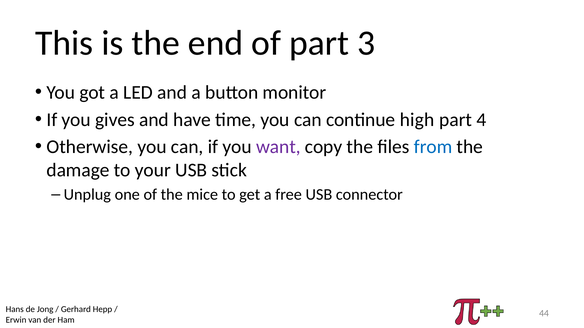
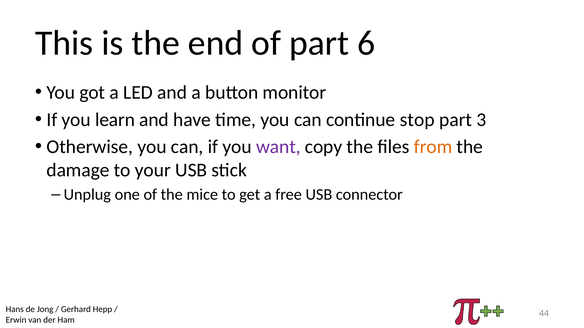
3: 3 -> 6 (366, 43)
gives: gives -> learn (115, 120)
high: high -> stop (417, 120)
4: 4 -> 3 (481, 120)
from colour: blue -> orange (433, 147)
